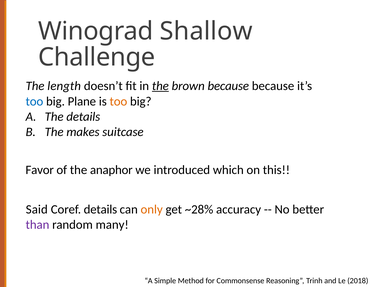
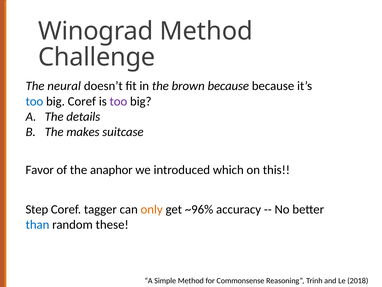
Winograd Shallow: Shallow -> Method (206, 31)
length: length -> neural (64, 86)
the underline: present -> none (160, 86)
big Plane: Plane -> Coref (82, 101)
too colour: orange -> purple (118, 101)
Said: Said -> Step (37, 209)
Coref details: details -> tagger (100, 209)
~28%: ~28% -> ~96% (199, 209)
than colour: purple -> blue (37, 224)
many: many -> these (112, 224)
